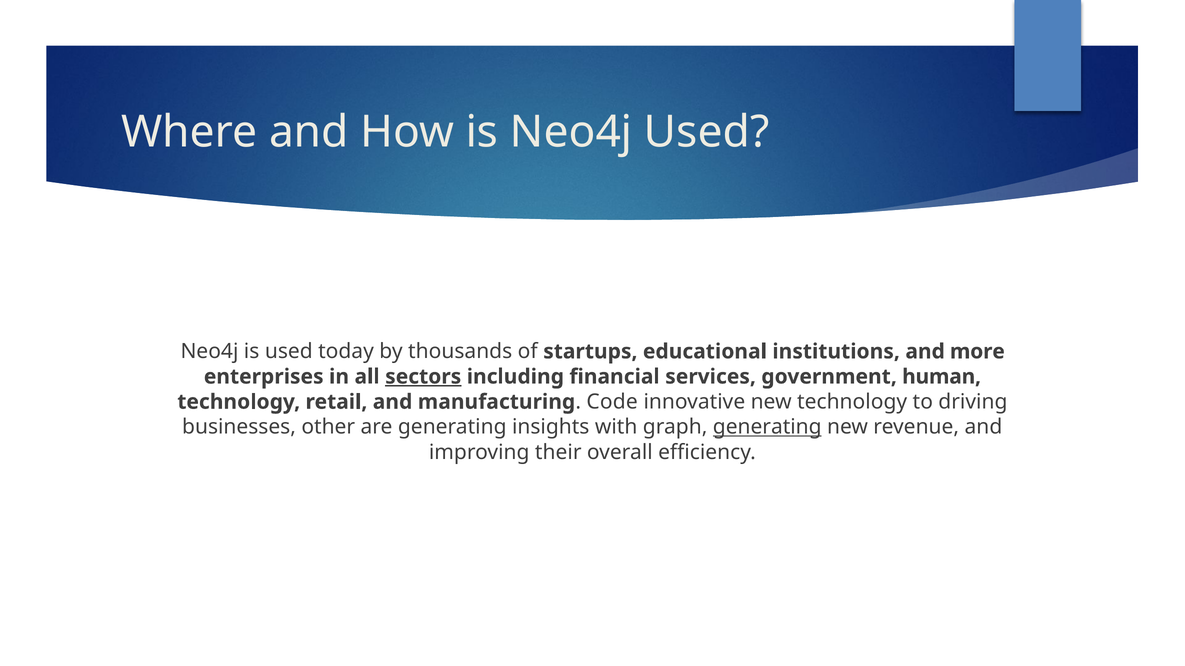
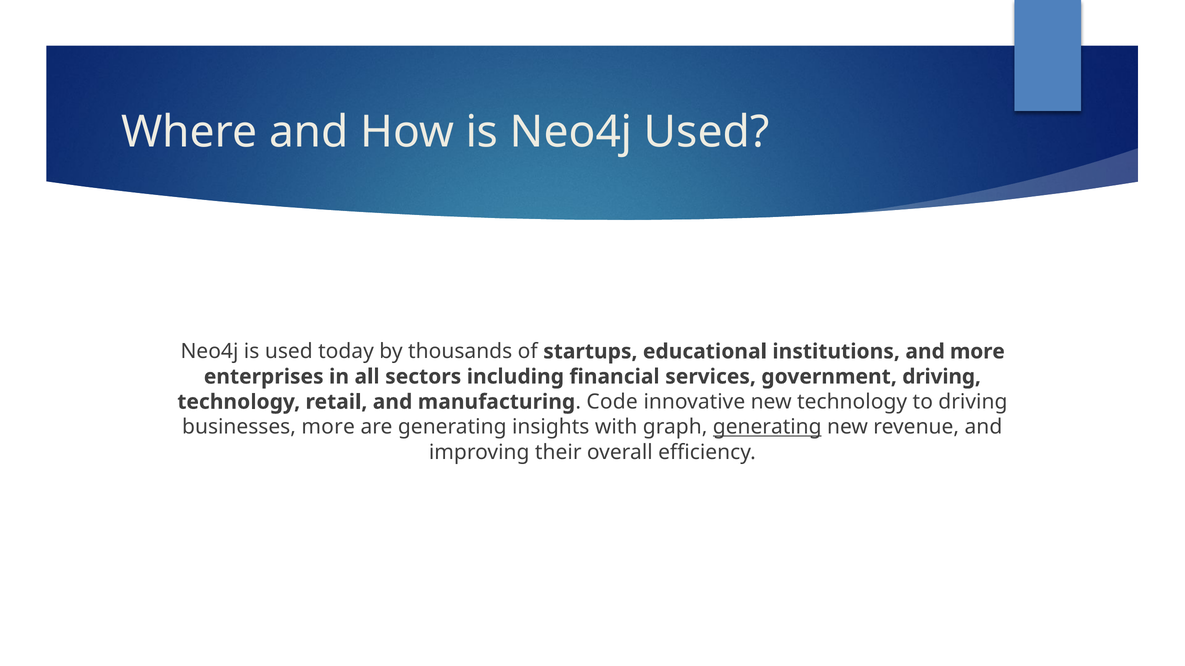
sectors underline: present -> none (423, 377)
government human: human -> driving (942, 377)
businesses other: other -> more (328, 427)
